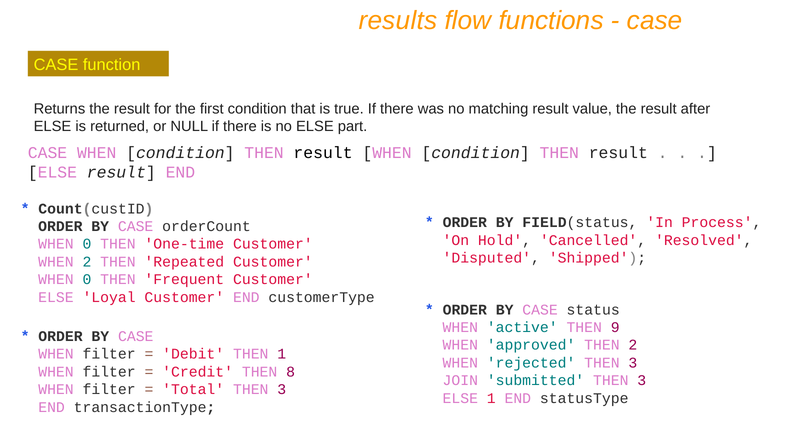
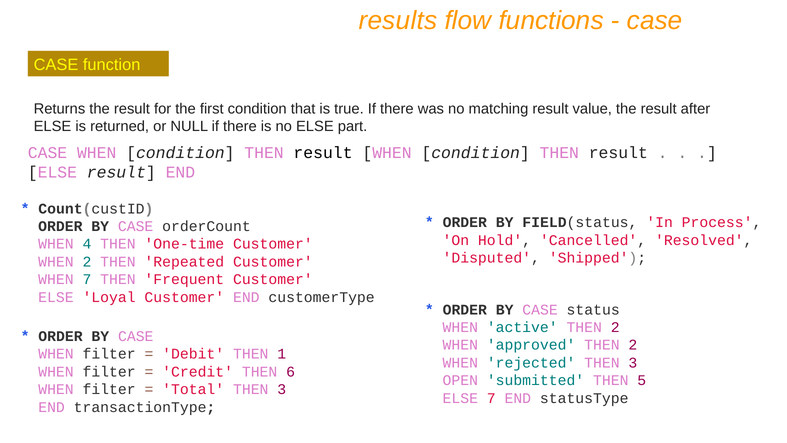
0: 0 -> 4 (87, 244)
0: 0 -> 7 (87, 279)
active THEN 9: 9 -> 2 (615, 327)
8: 8 -> 6 (291, 372)
JOIN: JOIN -> OPEN (460, 380)
submitted THEN 3: 3 -> 5 (642, 380)
ELSE 1: 1 -> 7 (491, 398)
